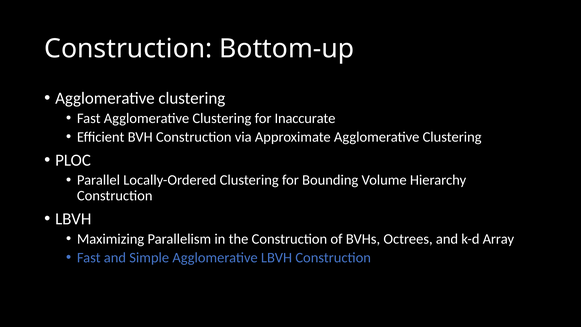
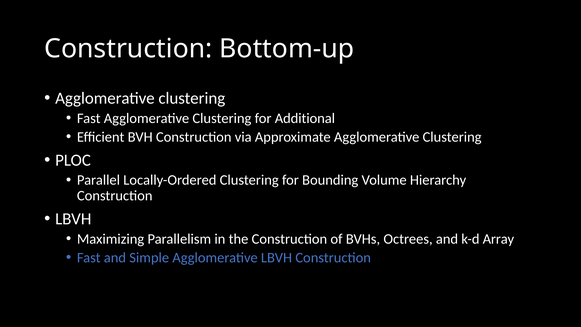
Inaccurate: Inaccurate -> Additional (305, 118)
